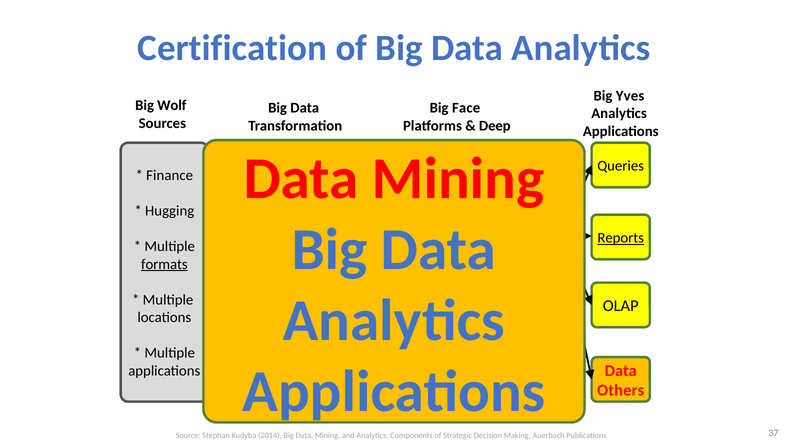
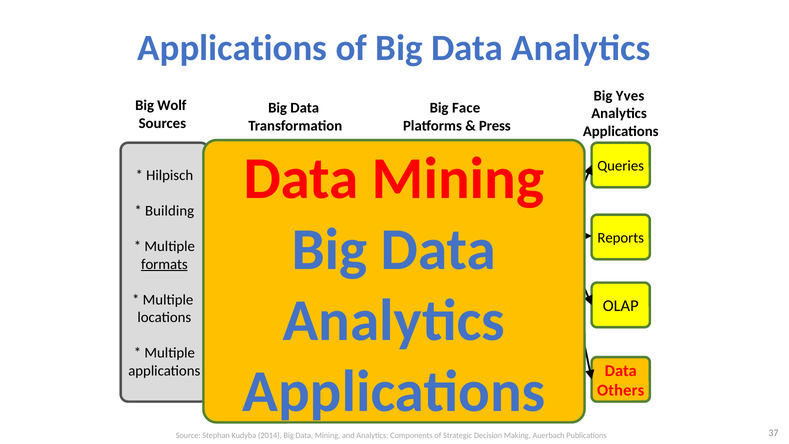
Certification: Certification -> Applications (232, 48)
Deep: Deep -> Press (495, 126)
Finance: Finance -> Hilpisch (170, 175)
Hugging: Hugging -> Building (170, 211)
Reports underline: present -> none (621, 238)
